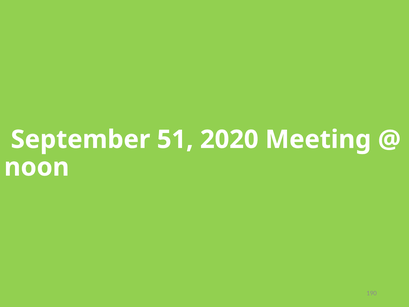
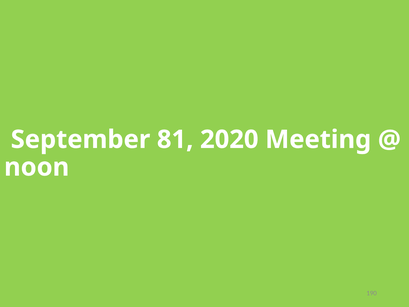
51: 51 -> 81 (175, 139)
